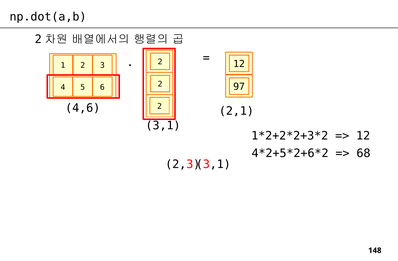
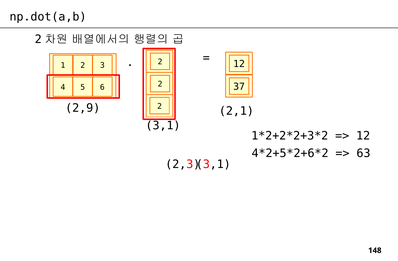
97: 97 -> 37 (239, 87)
4,6: 4,6 -> 2,9 (83, 108)
68: 68 -> 63 (363, 153)
